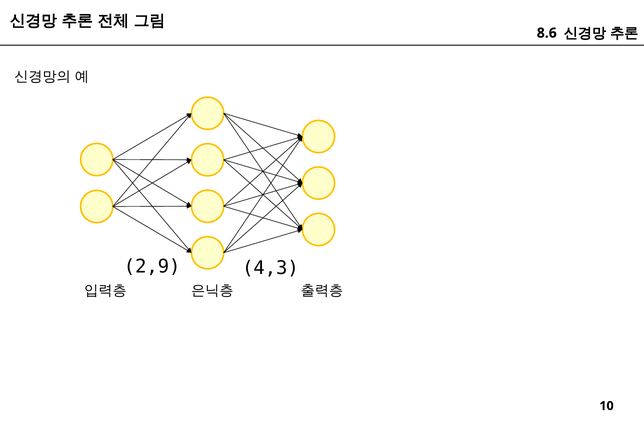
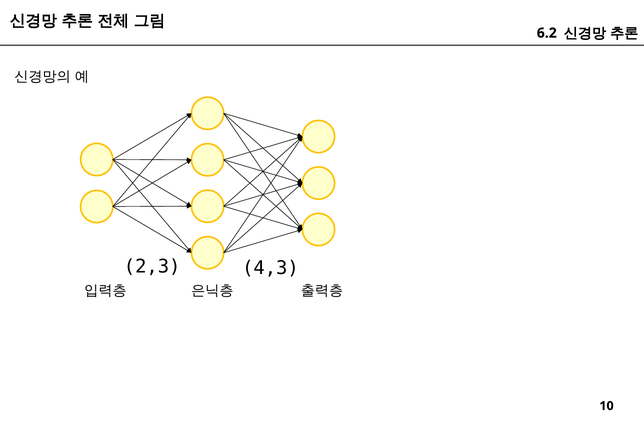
8.6: 8.6 -> 6.2 (547, 33)
2,9: 2,9 -> 2,3 (152, 267)
